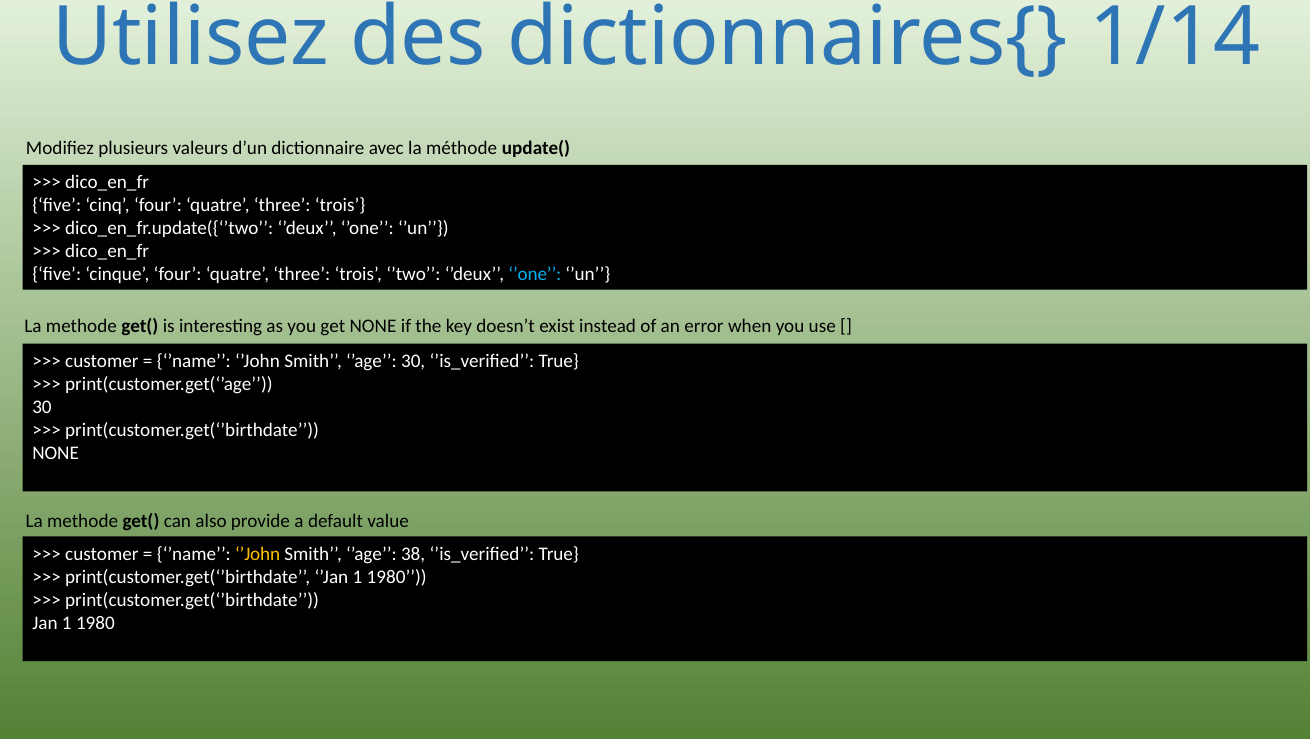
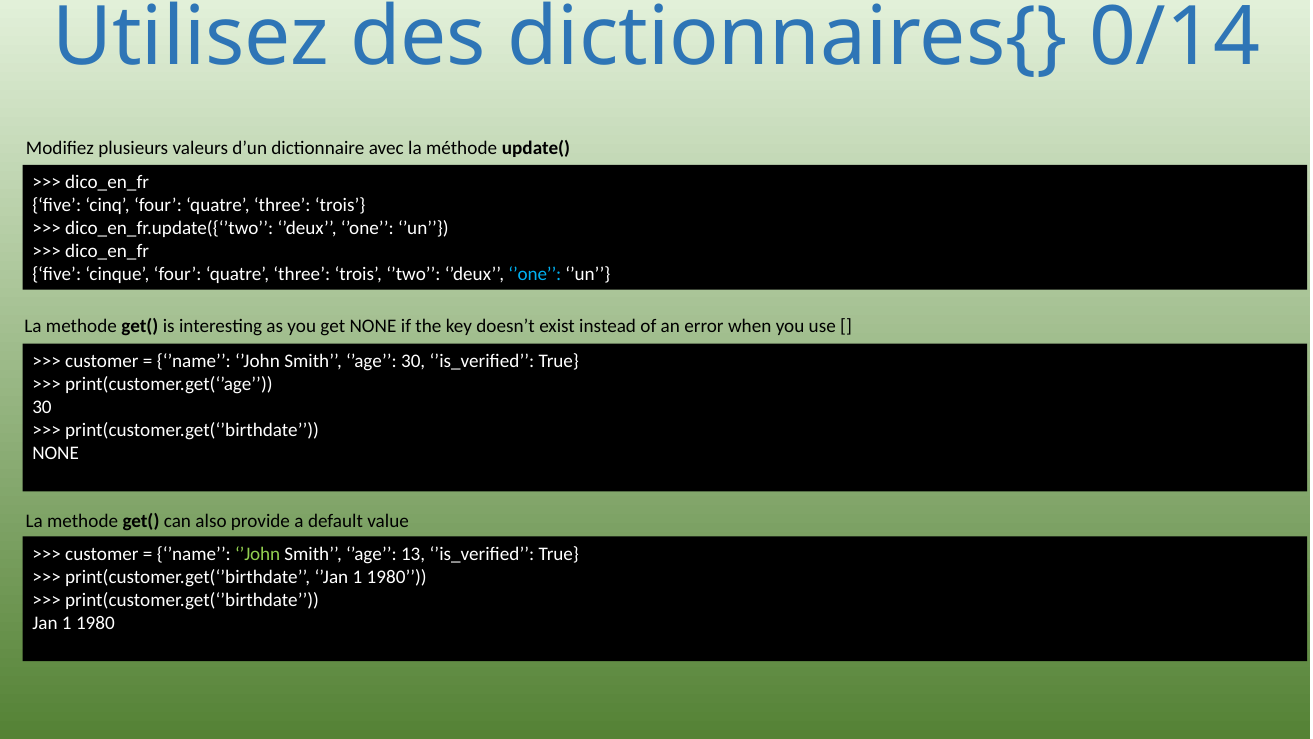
1/14: 1/14 -> 0/14 (1175, 38)
’John colour: yellow -> light green (258, 554)
38: 38 -> 13 (413, 554)
